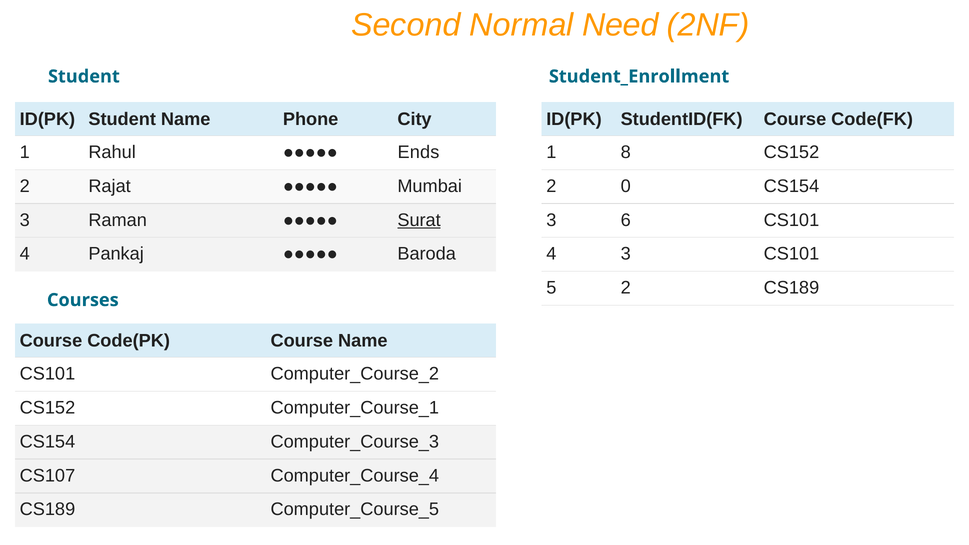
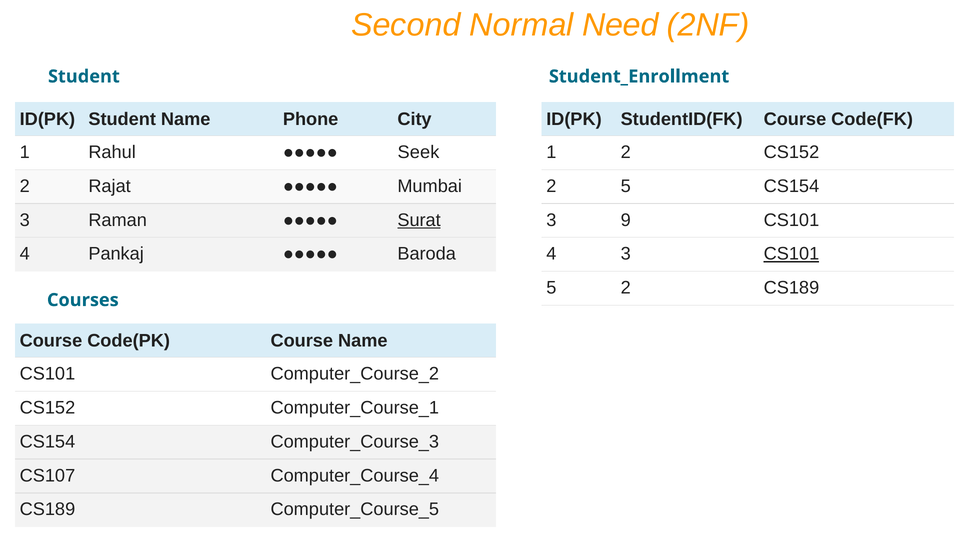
Ends: Ends -> Seek (418, 152)
1 8: 8 -> 2 (626, 152)
2 0: 0 -> 5 (626, 186)
6: 6 -> 9 (626, 220)
CS101 underline: none -> present (791, 254)
